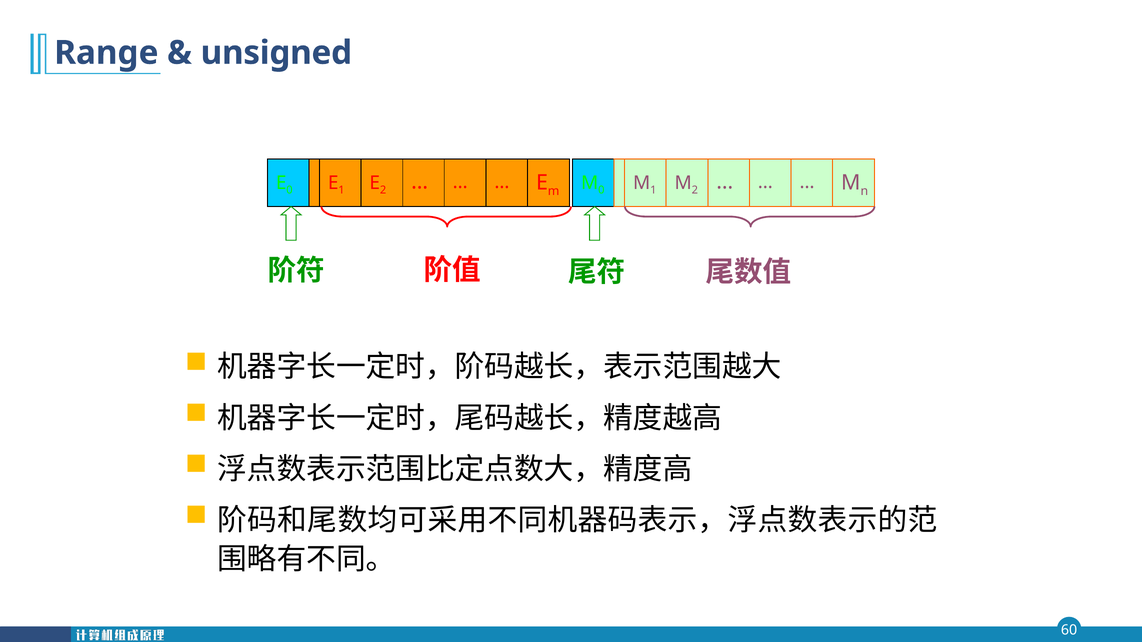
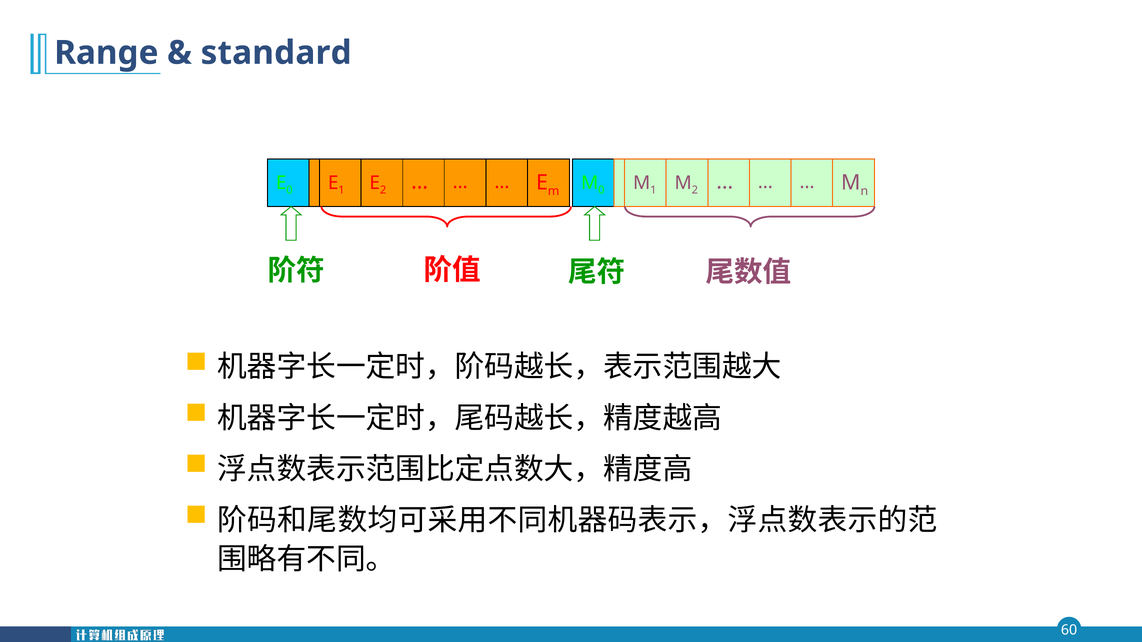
unsigned: unsigned -> standard (276, 53)
